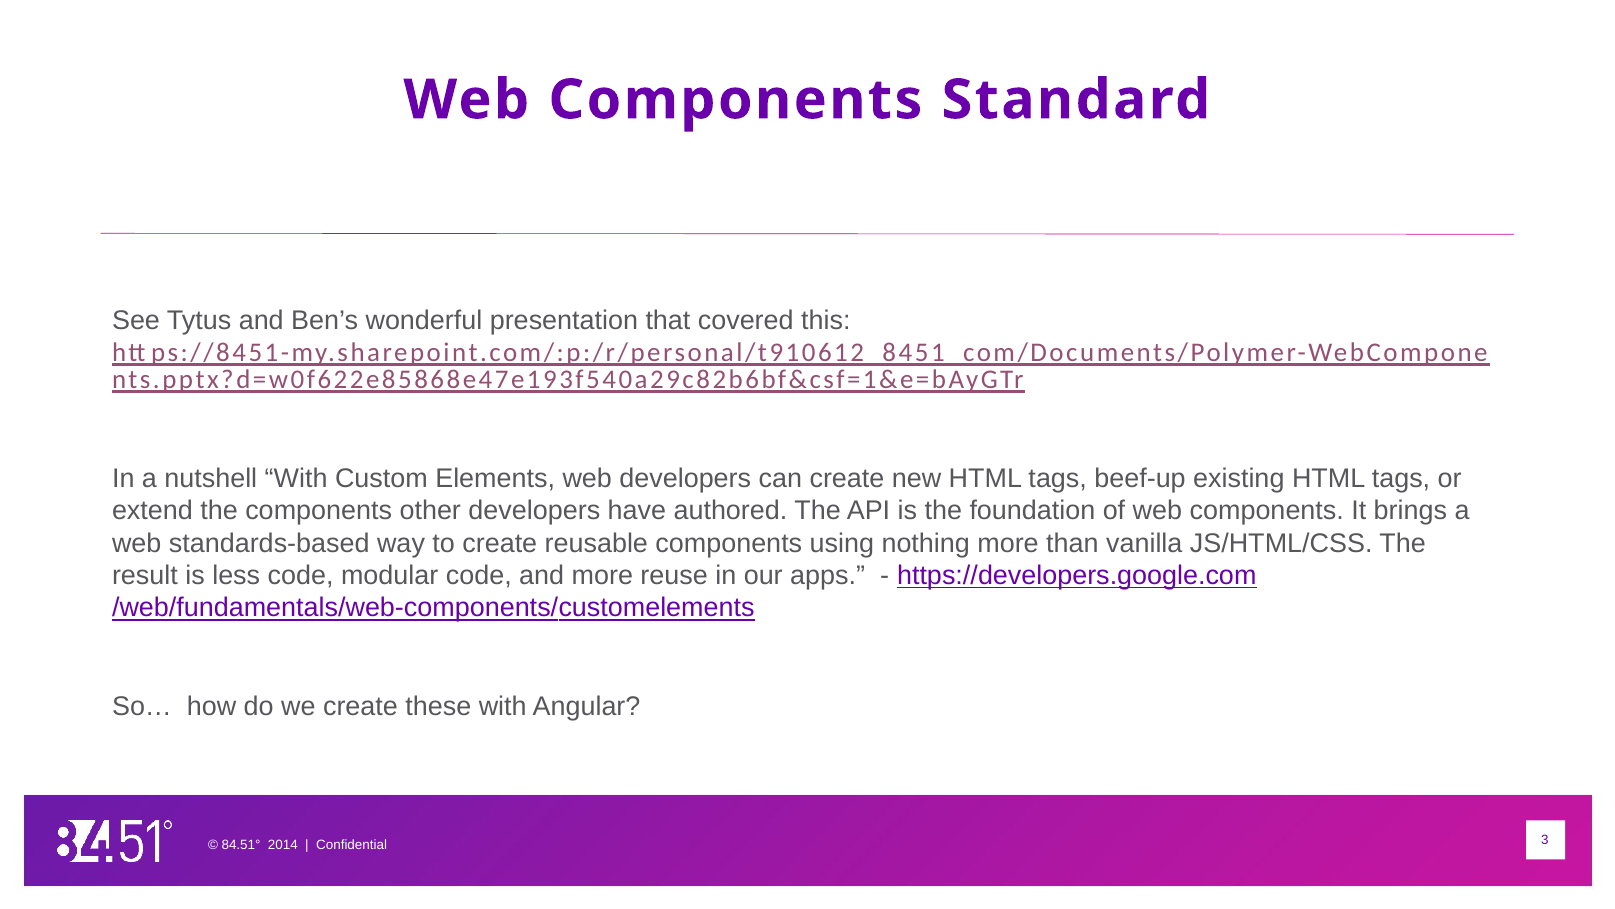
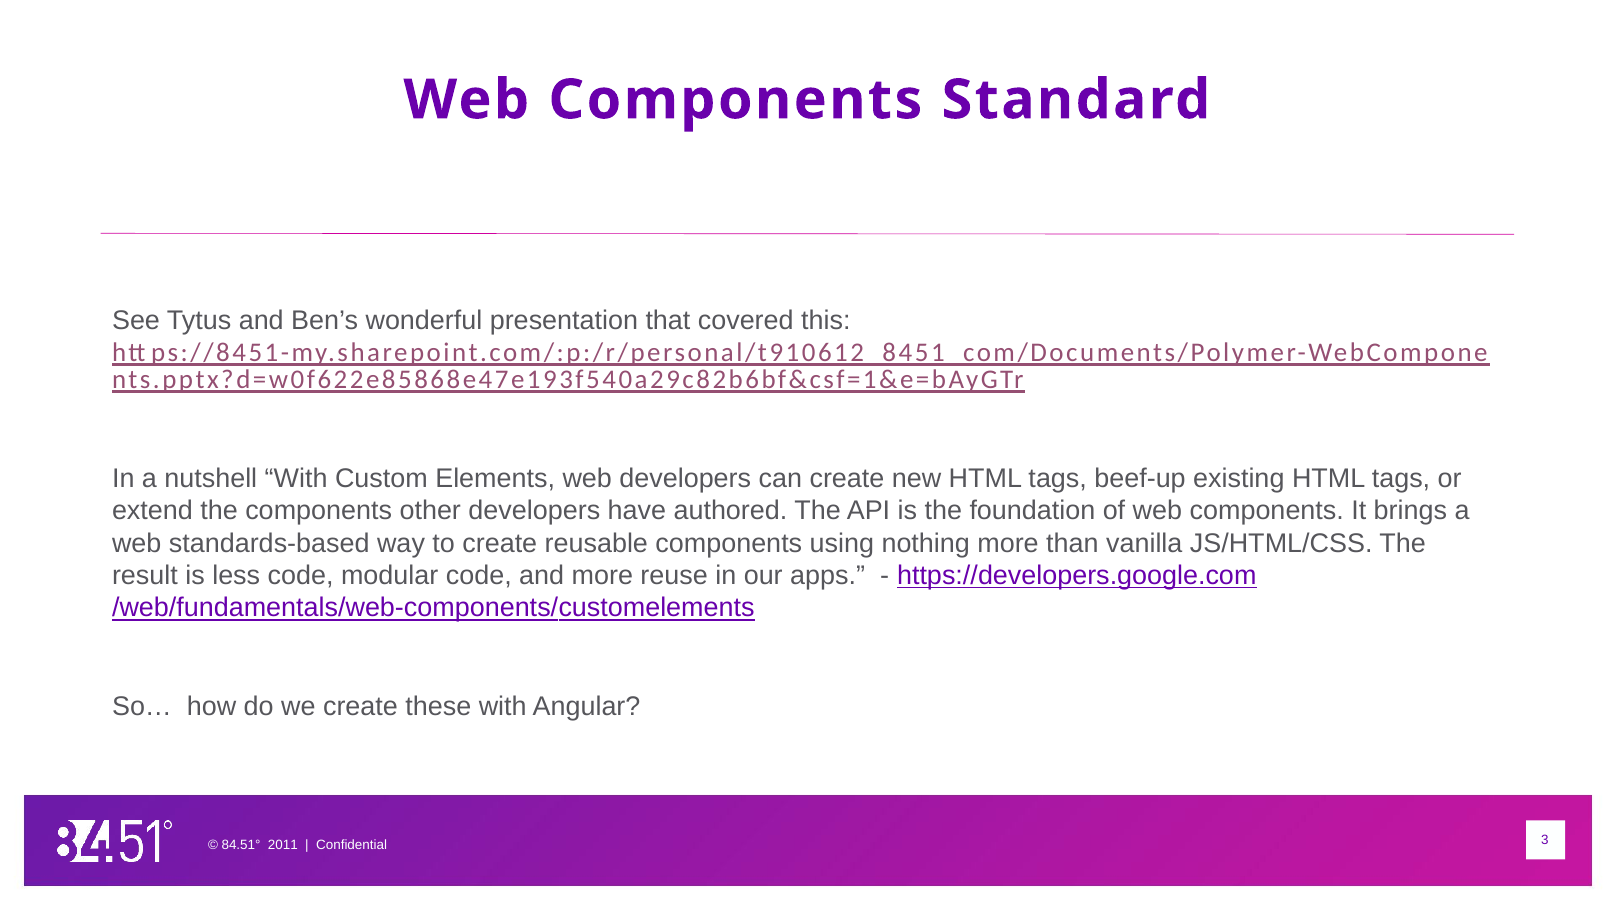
2014: 2014 -> 2011 (283, 844)
